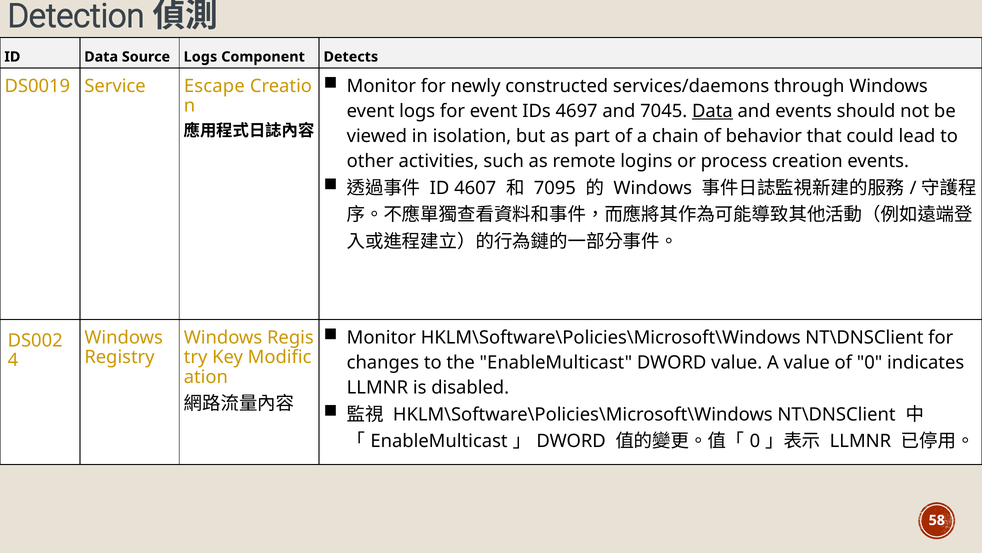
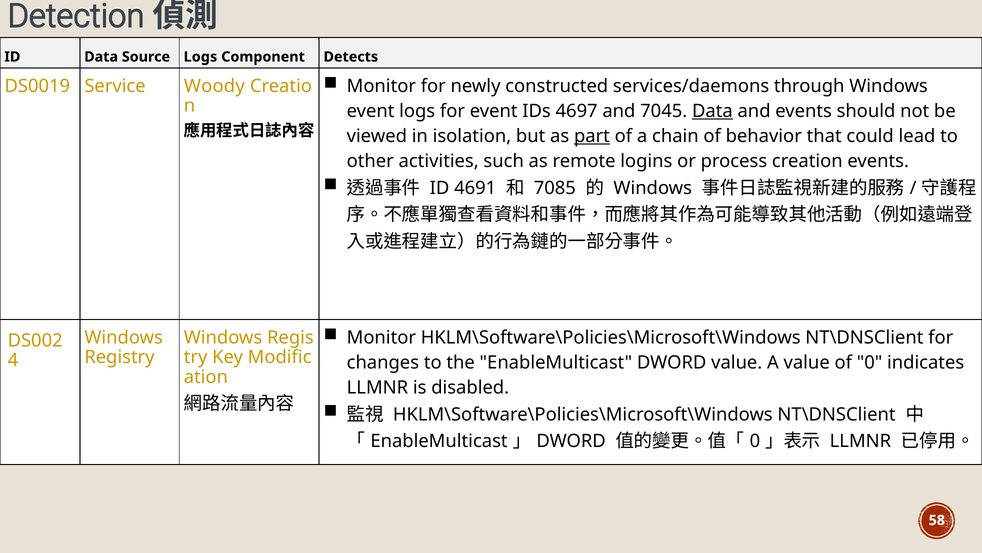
Escape: Escape -> Woody (214, 86)
part underline: none -> present (592, 136)
4607: 4607 -> 4691 (475, 188)
7095: 7095 -> 7085 (555, 188)
